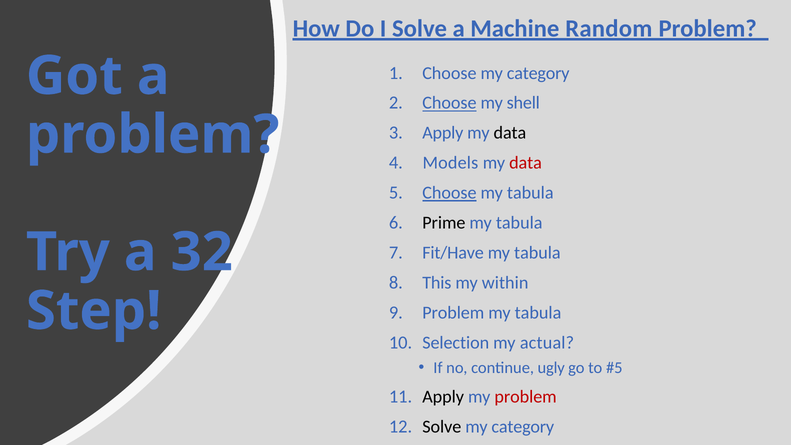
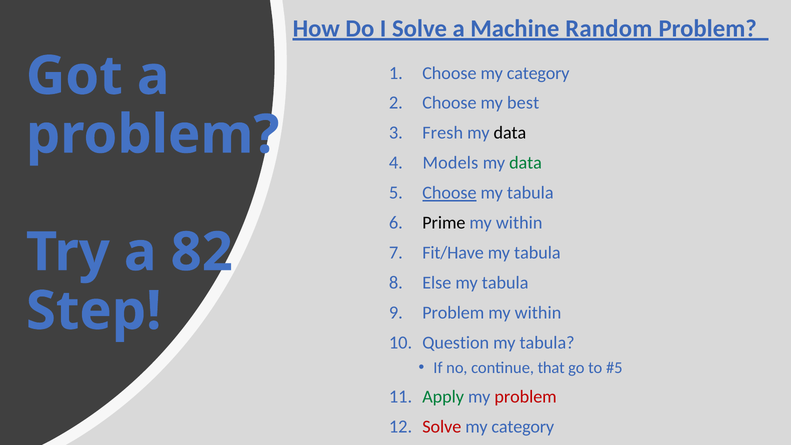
Choose underline: present -> none (449, 103)
shell: shell -> best (523, 103)
Apply: Apply -> Fresh (443, 133)
data colour: red -> green (526, 163)
tabula: tabula -> within (519, 223)
32: 32 -> 82 (202, 252)
This: This -> Else (437, 283)
within: within -> tabula (505, 283)
tabula: tabula -> within (538, 313)
Selection: Selection -> Question (456, 343)
actual: actual -> tabula (547, 343)
ugly: ugly -> that (551, 368)
Apply colour: black -> green (443, 397)
Solve colour: black -> red (442, 427)
